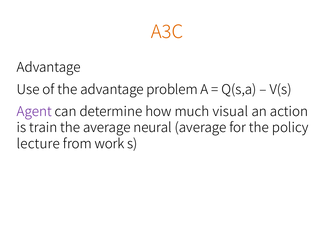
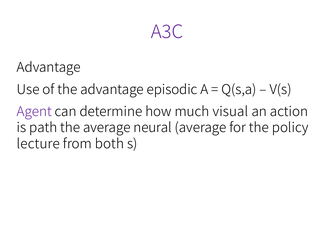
A3C colour: orange -> purple (167, 32)
problem: problem -> episodic (172, 90)
train: train -> path (43, 128)
work: work -> both (109, 144)
